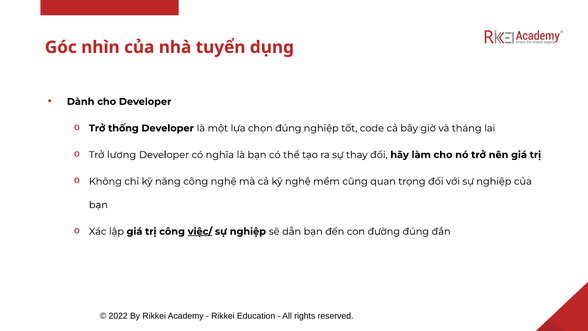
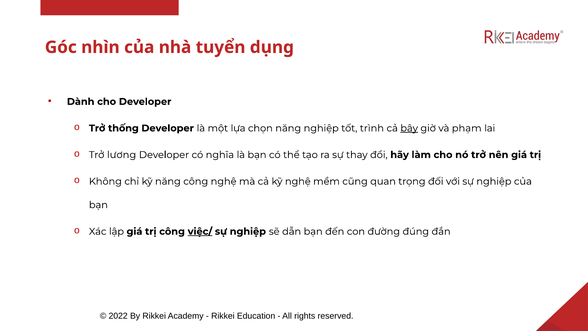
chọn đúng: đúng -> năng (288, 128)
code: code -> trình (372, 128)
bây underline: none -> present (409, 128)
tháng: tháng -> phạm (467, 128)
